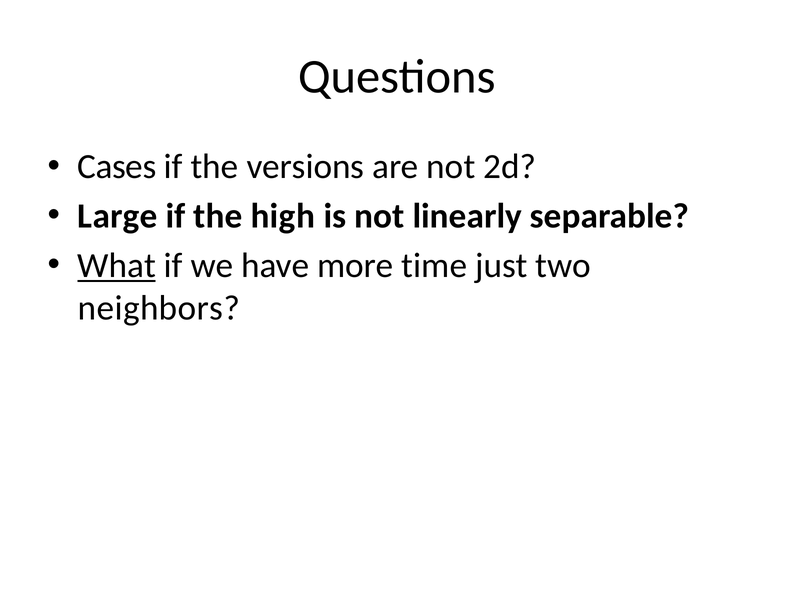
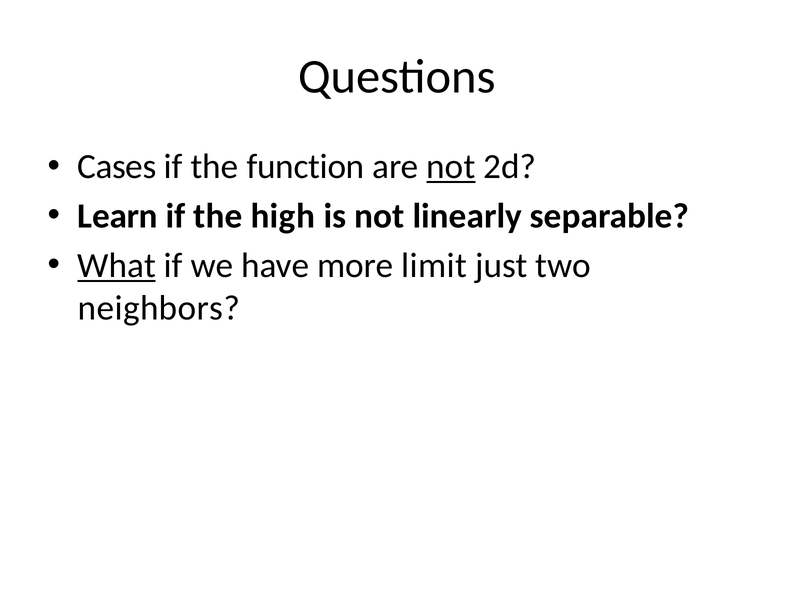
versions: versions -> function (305, 167)
not underline: none -> present (451, 167)
Large: Large -> Learn (118, 216)
time: time -> limit (434, 265)
